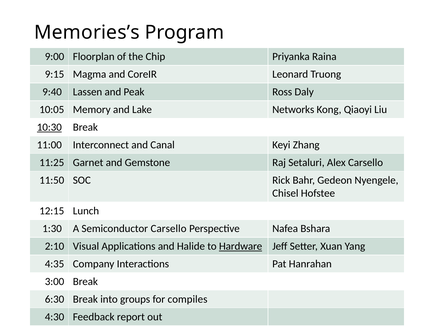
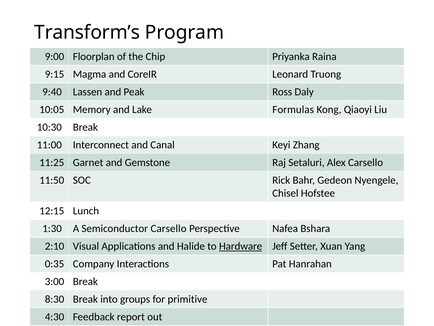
Memories’s: Memories’s -> Transform’s (87, 32)
Networks: Networks -> Formulas (293, 109)
10:30 underline: present -> none (49, 127)
4:35: 4:35 -> 0:35 (55, 263)
6:30: 6:30 -> 8:30 (55, 299)
compiles: compiles -> primitive (188, 299)
